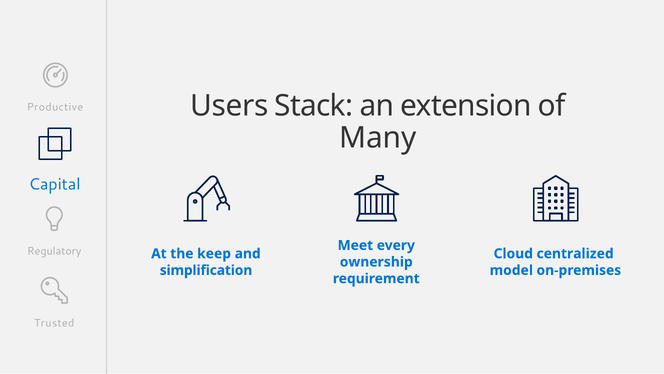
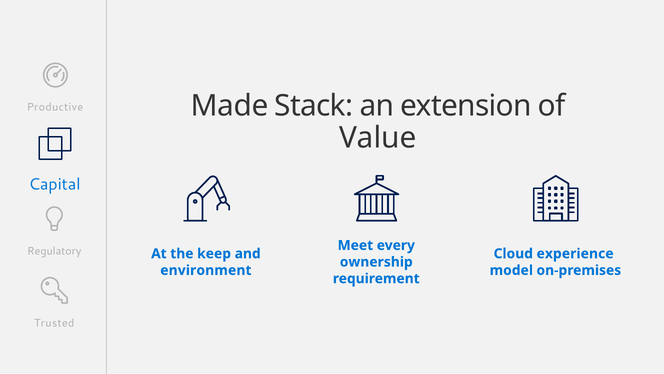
Users: Users -> Made (230, 106)
Many: Many -> Value (378, 138)
centralized: centralized -> experience (575, 253)
simplification: simplification -> environment (206, 270)
